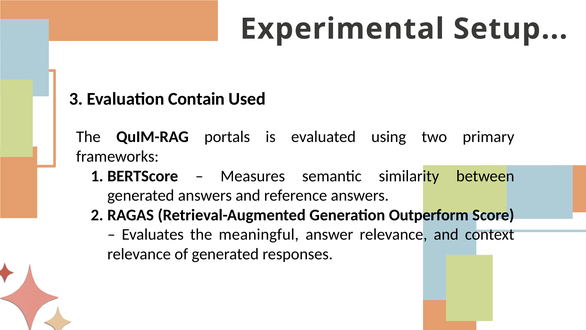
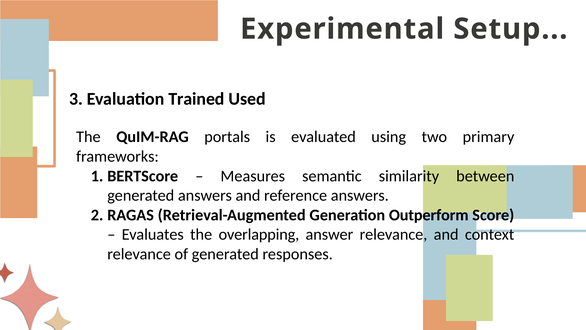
Contain: Contain -> Trained (196, 99)
meaningful: meaningful -> overlapping (259, 234)
